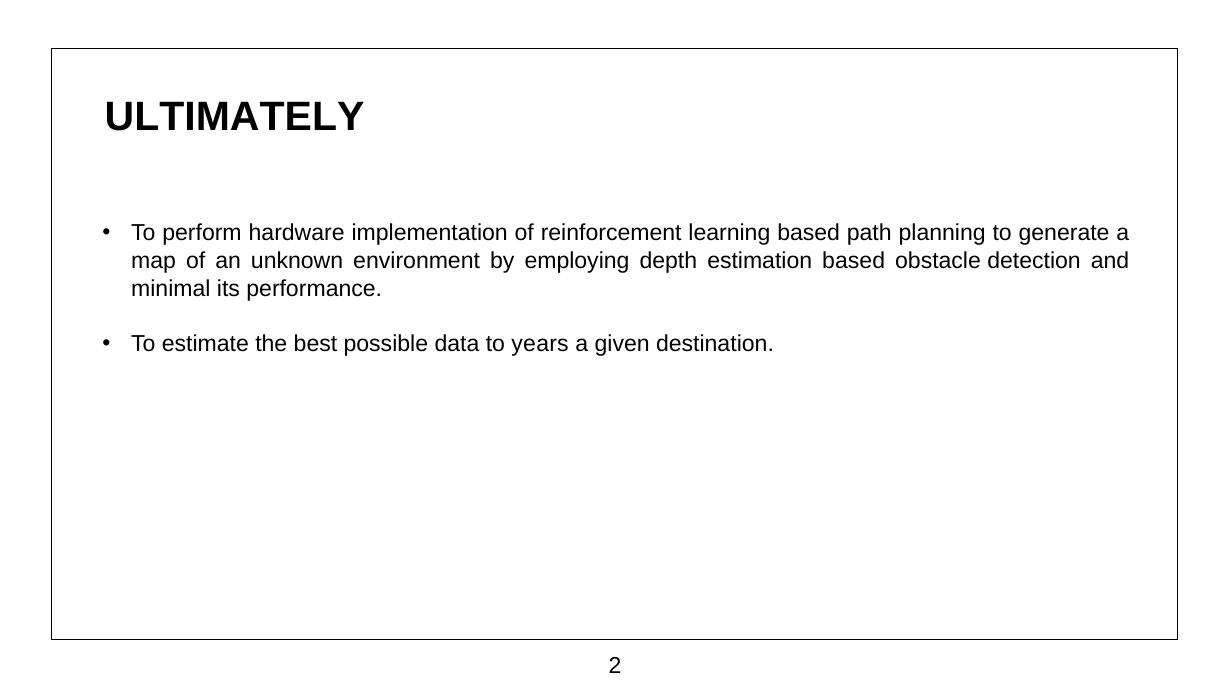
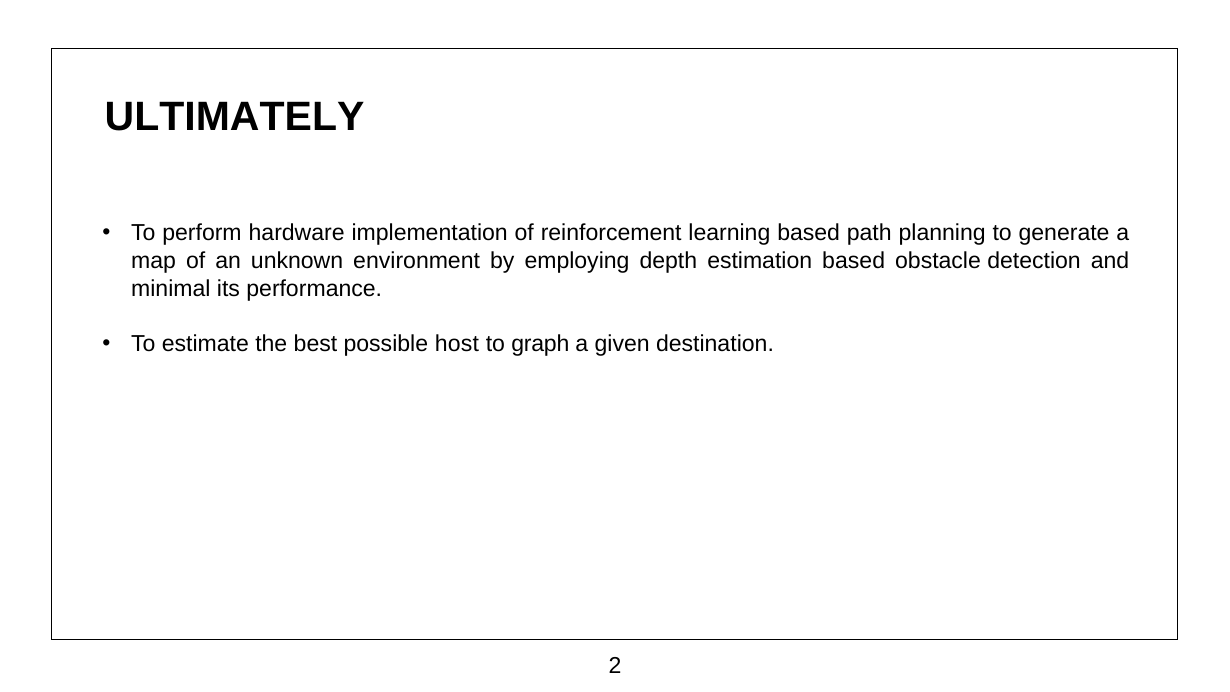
data: data -> host (457, 344)
years: years -> graph (540, 344)
